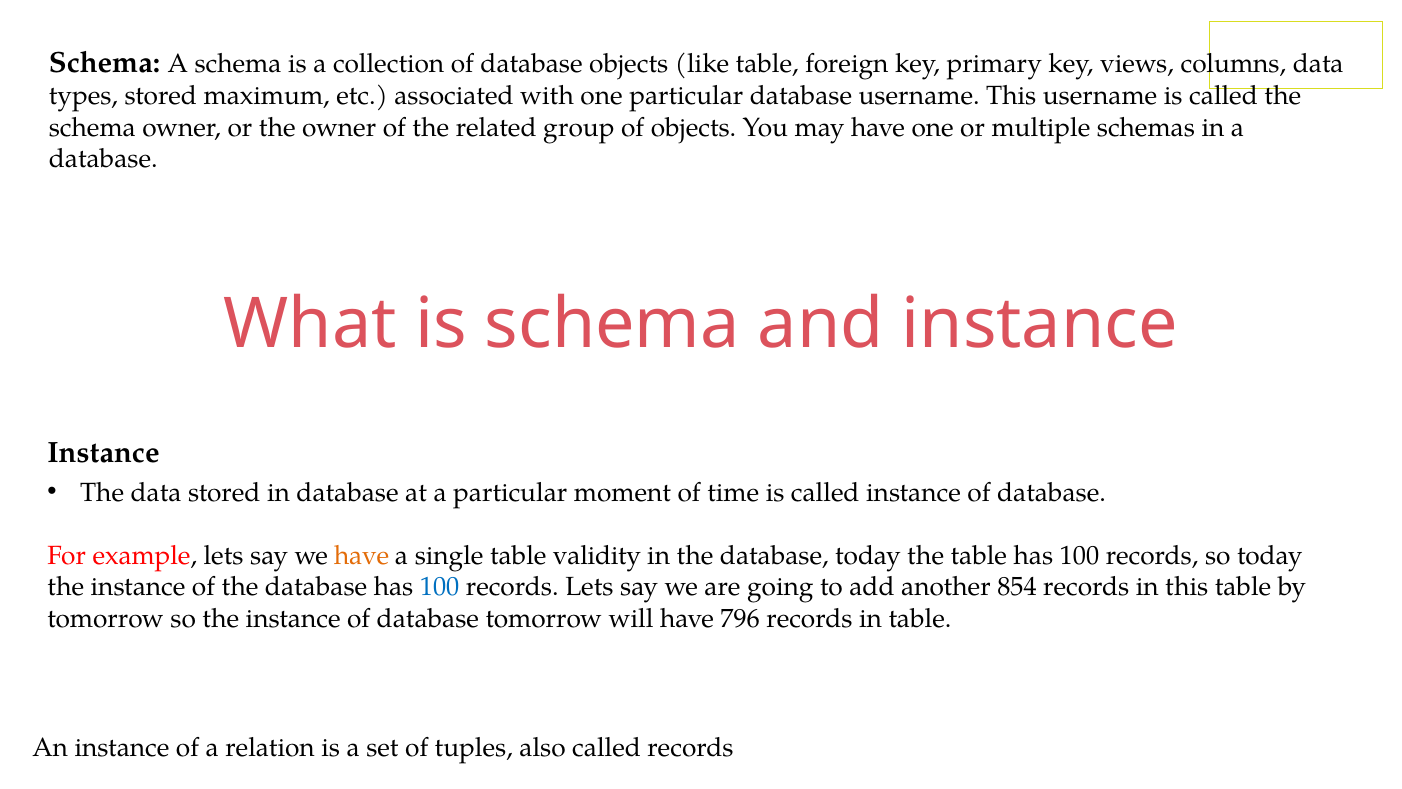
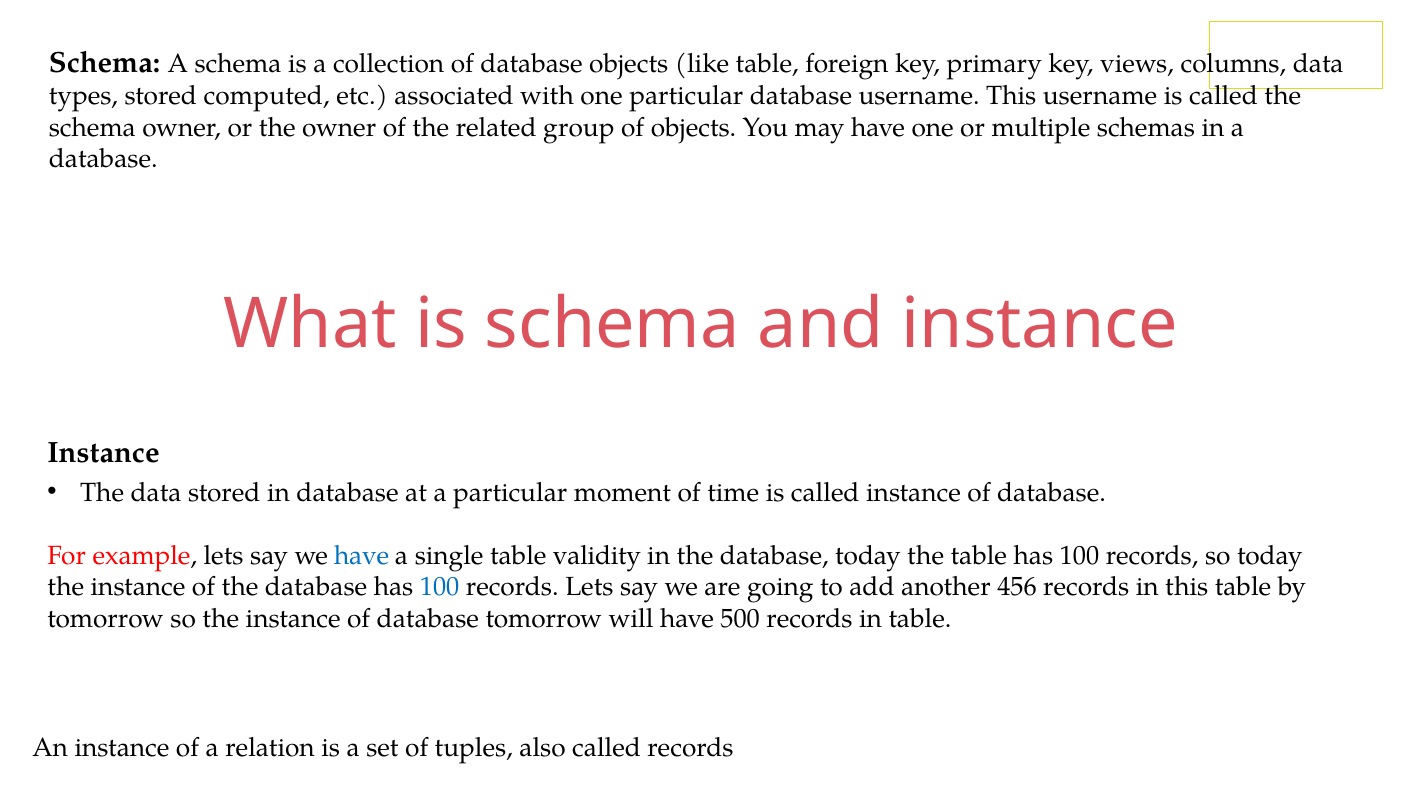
maximum: maximum -> computed (267, 96)
have colour: orange -> blue (362, 555)
854: 854 -> 456 (1017, 587)
796: 796 -> 500 (740, 618)
